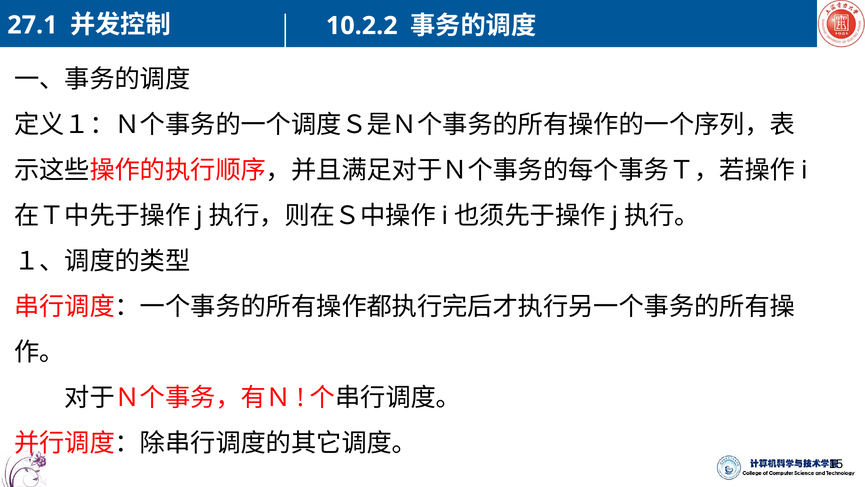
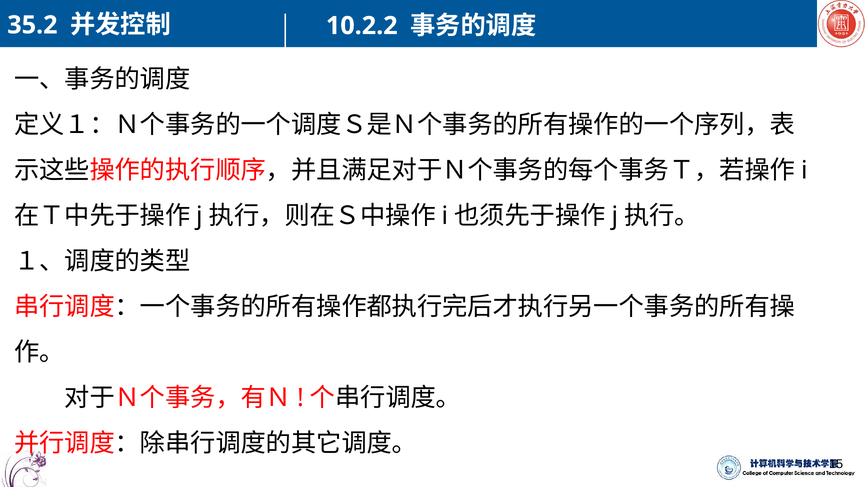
27.1: 27.1 -> 35.2 (32, 25)
